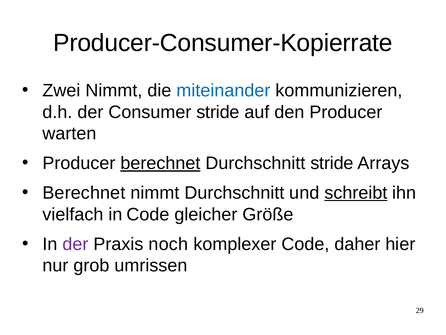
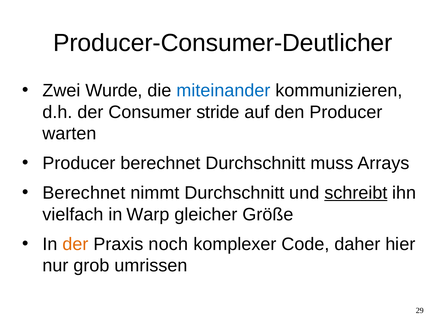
Producer-Consumer-Kopierrate: Producer-Consumer-Kopierrate -> Producer-Consumer-Deutlicher (223, 43)
Zwei Nimmt: Nimmt -> Wurde (114, 90)
berechnet underline: present -> none (160, 163)
Durchschnitt stride: stride -> muss (332, 163)
in Code: Code -> Warp (148, 214)
der colour: purple -> orange (75, 244)
